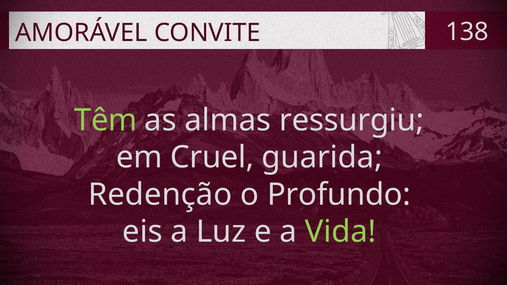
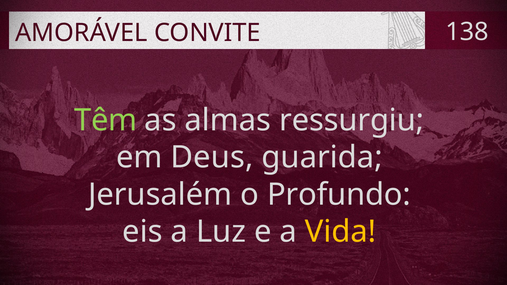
Cruel: Cruel -> Deus (212, 158)
Redenção: Redenção -> Jerusalém (160, 195)
Vida colour: light green -> yellow (341, 232)
